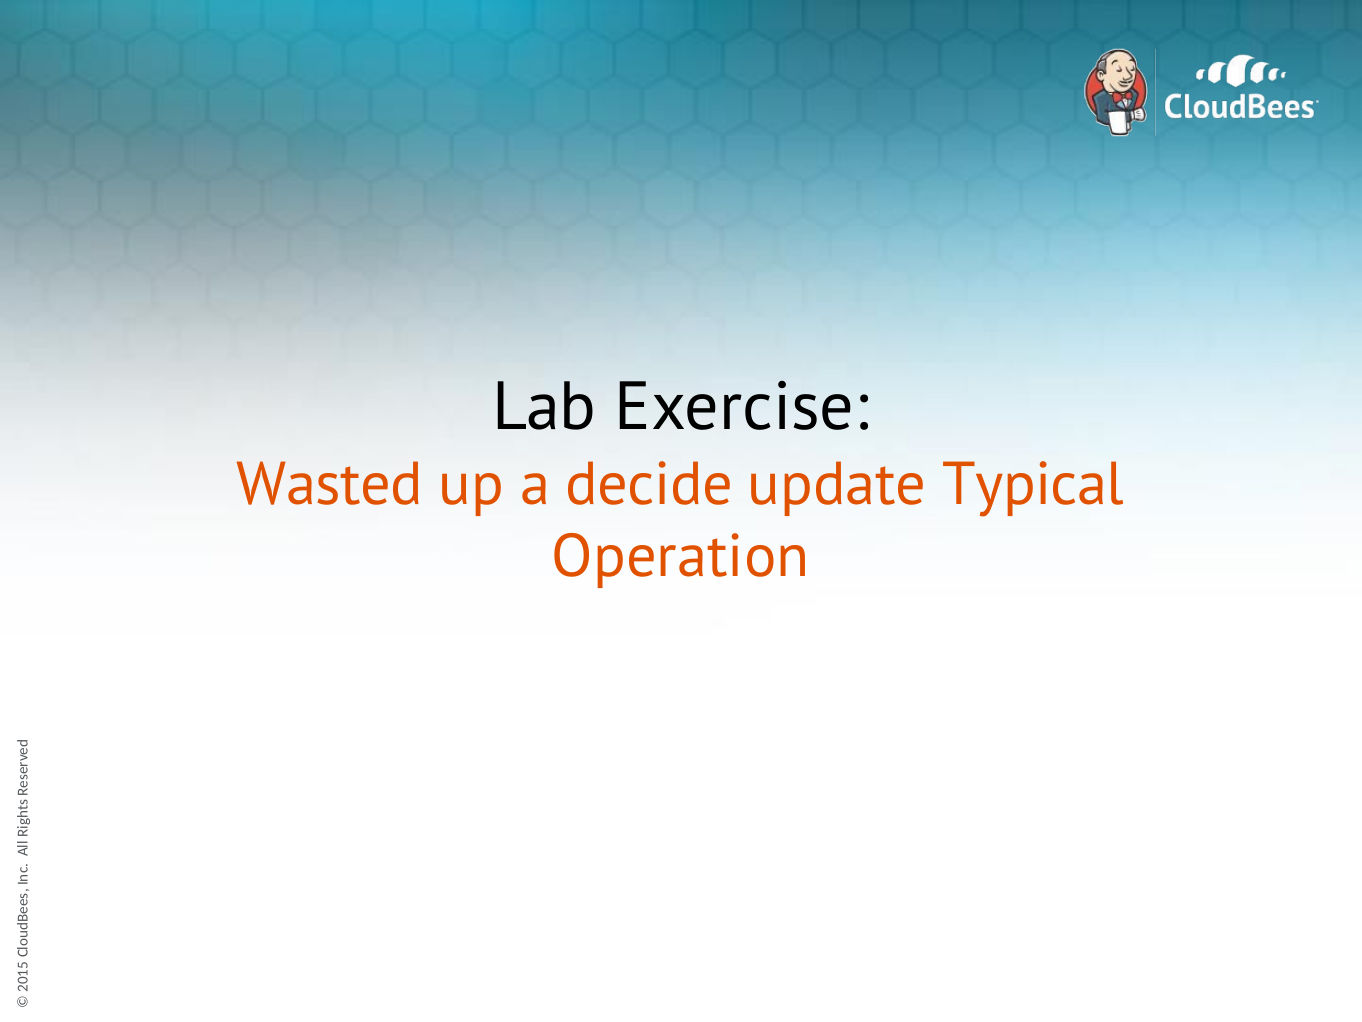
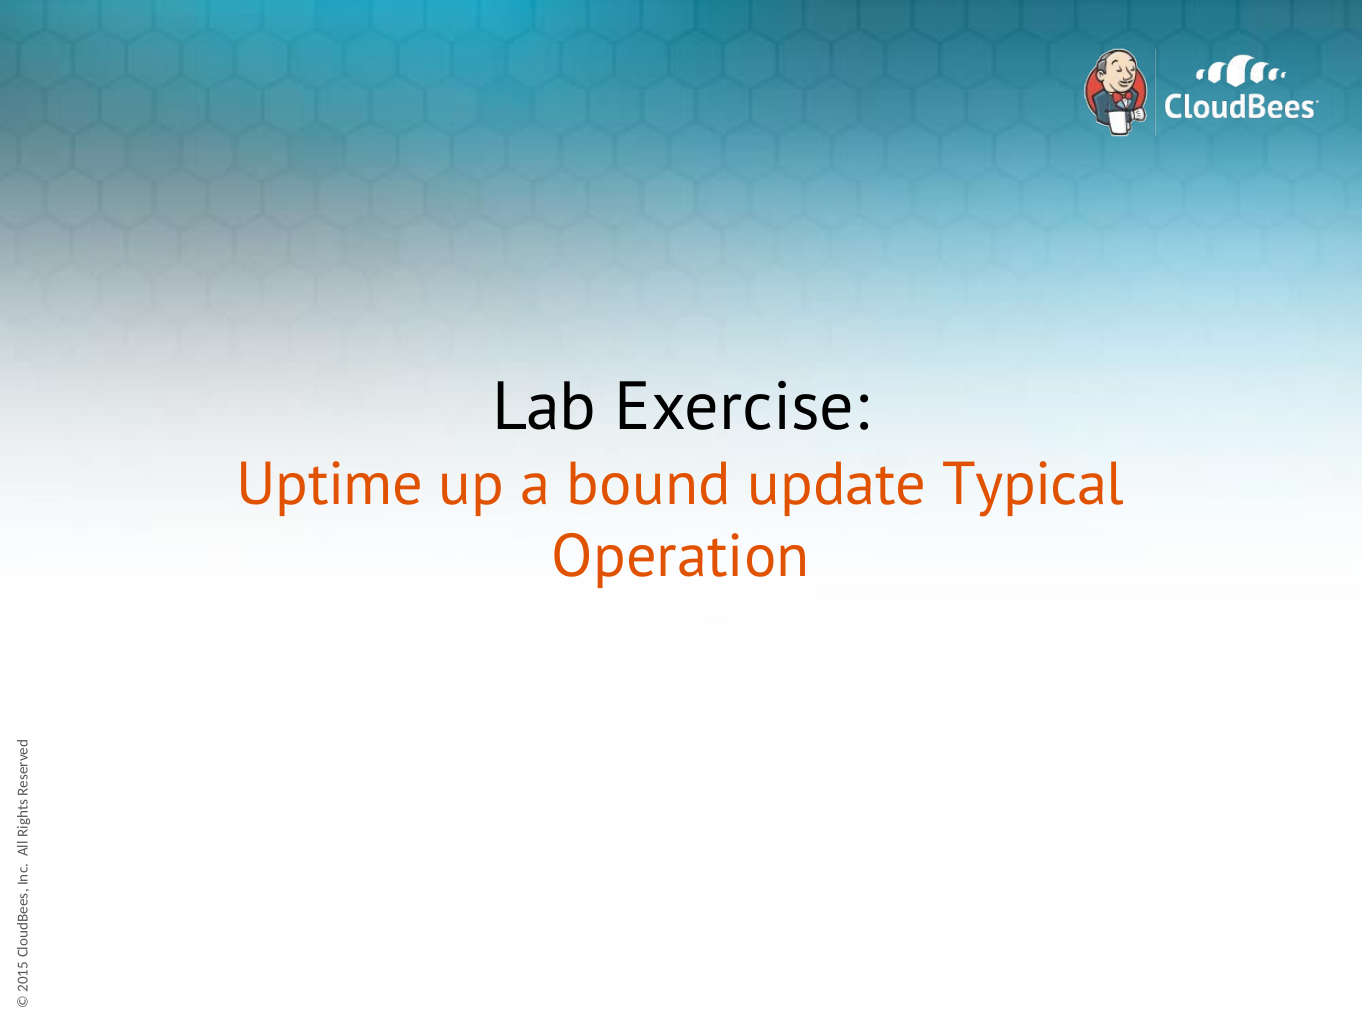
Wasted: Wasted -> Uptime (330, 484)
decide: decide -> bound (649, 484)
